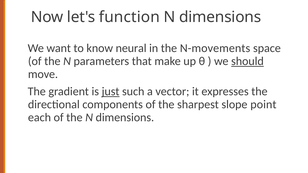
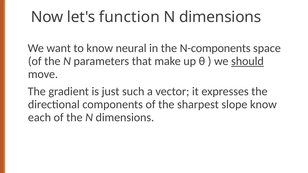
N-movements: N-movements -> N-components (215, 48)
just underline: present -> none (111, 92)
slope point: point -> know (263, 105)
